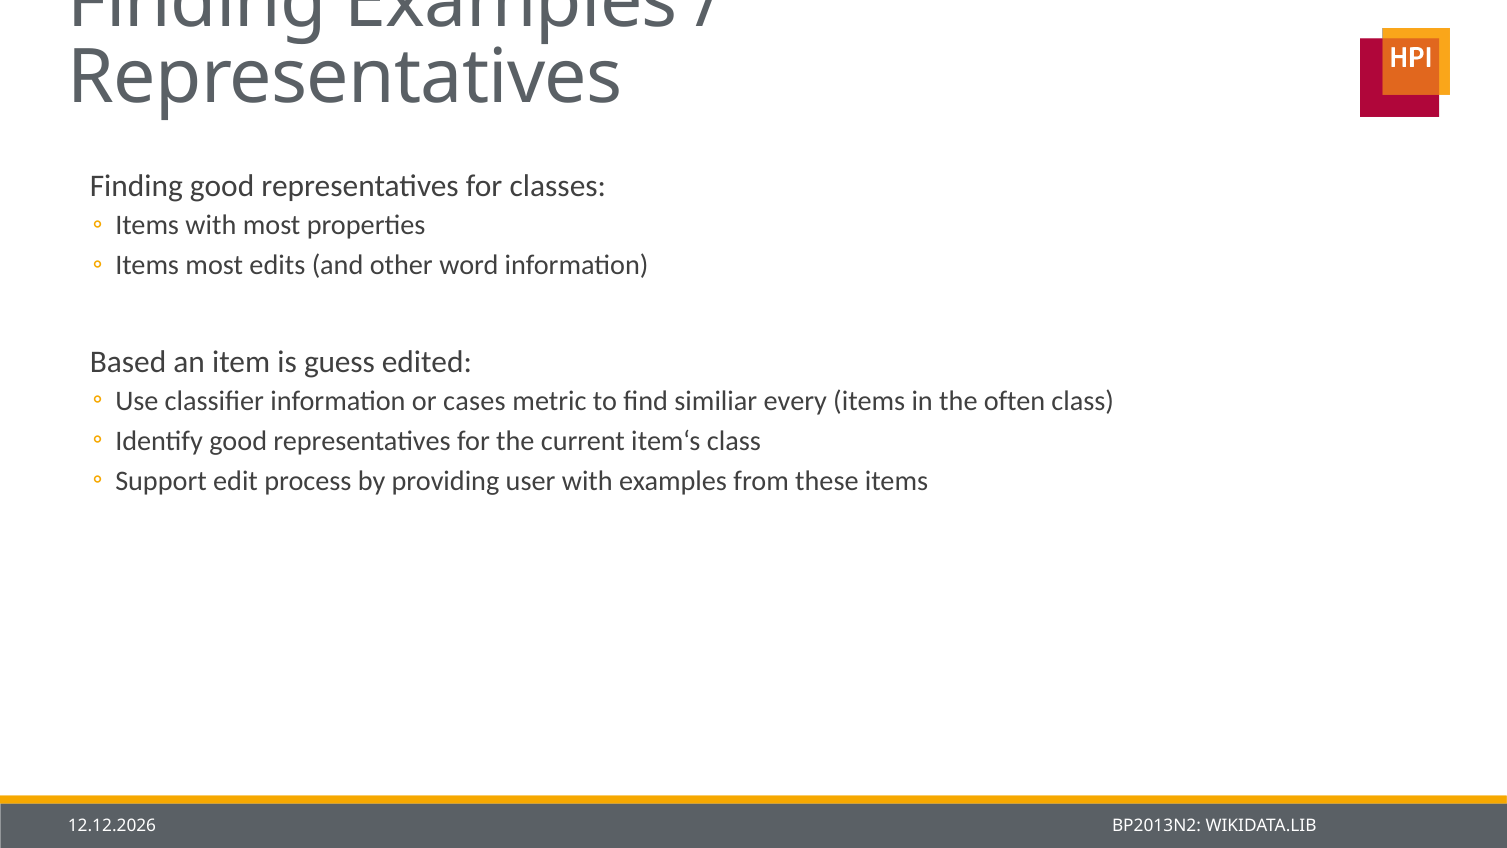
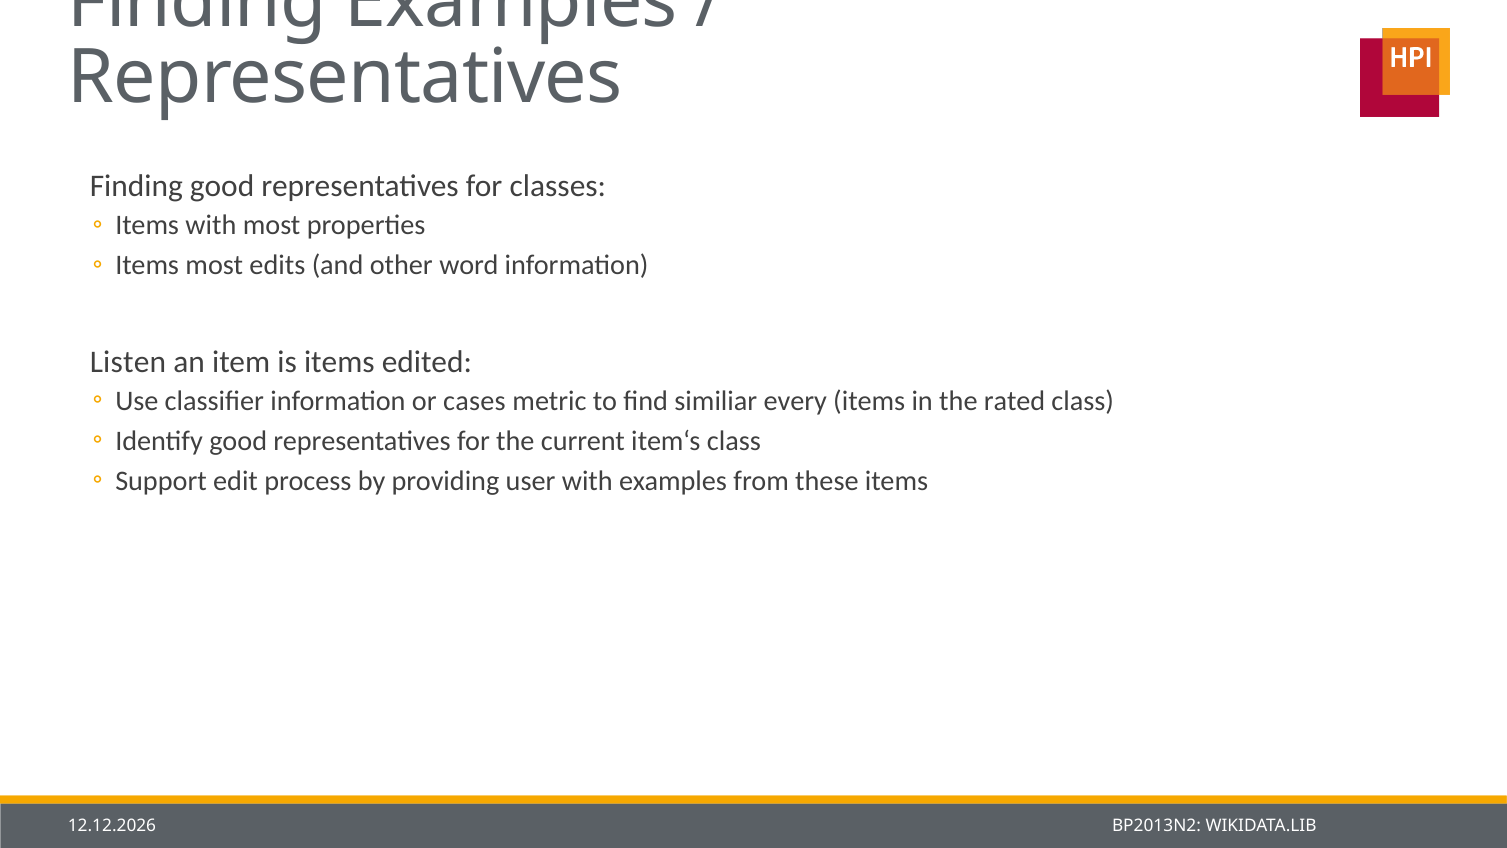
Based: Based -> Listen (128, 362)
is guess: guess -> items (339, 362)
often: often -> rated (1014, 401)
